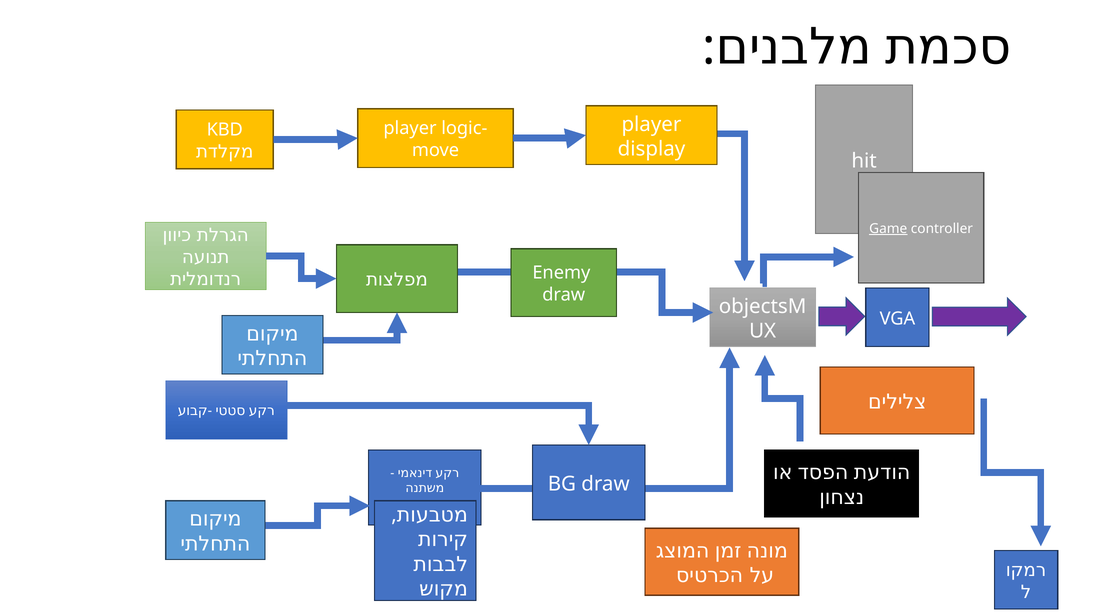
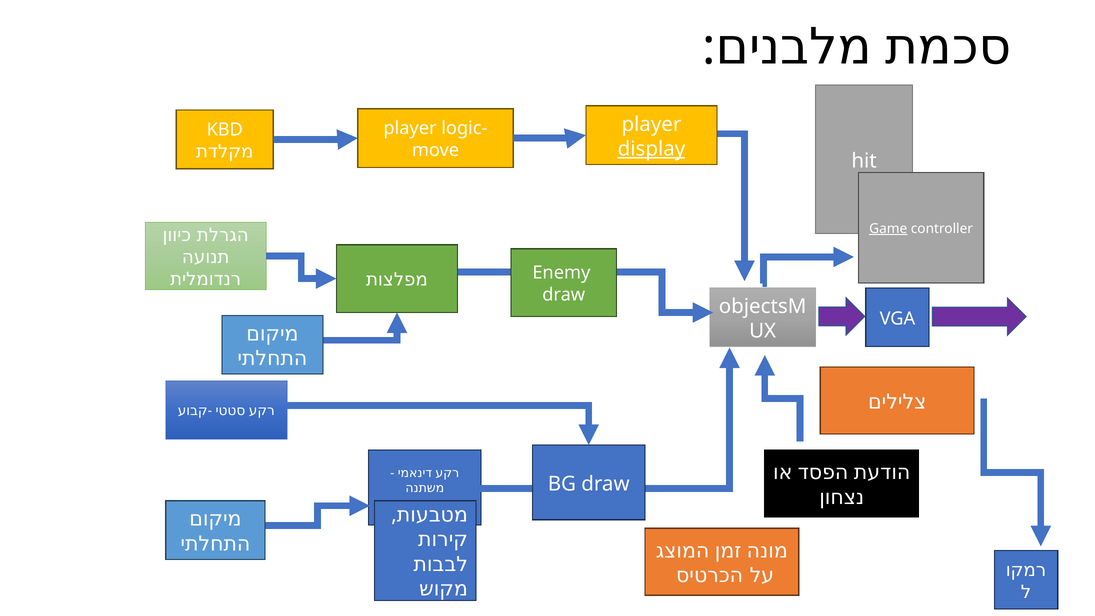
display underline: none -> present (651, 149)
